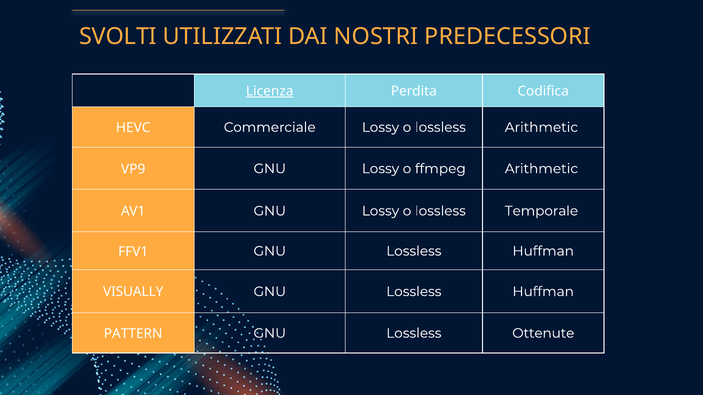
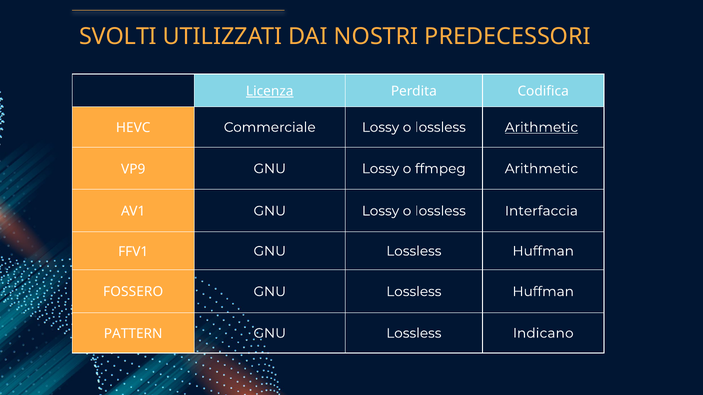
Arithmetic underline: none -> present (541, 127)
Temporale: Temporale -> Interfaccia (541, 211)
VISUALLY: VISUALLY -> FOSSERO (133, 292)
Ottenute: Ottenute -> Indicano (543, 334)
